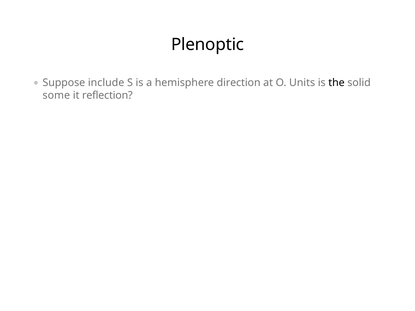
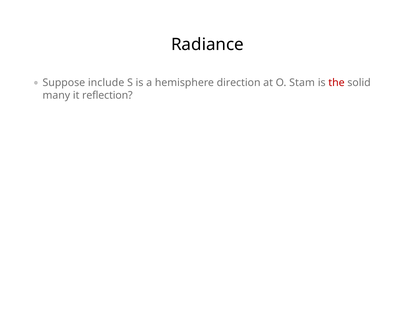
Plenoptic: Plenoptic -> Radiance (207, 44)
Units: Units -> Stam (302, 83)
the colour: black -> red (336, 83)
some: some -> many (56, 95)
